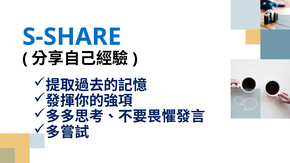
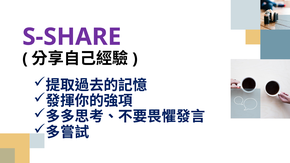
S-SHARE colour: blue -> purple (72, 37)
